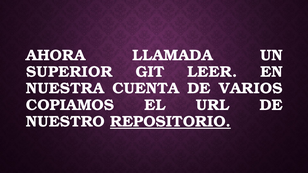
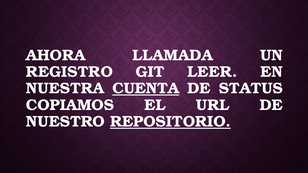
SUPERIOR: SUPERIOR -> REGISTRO (69, 72)
CUENTA underline: none -> present (146, 89)
VARIOS: VARIOS -> STATUS (251, 89)
